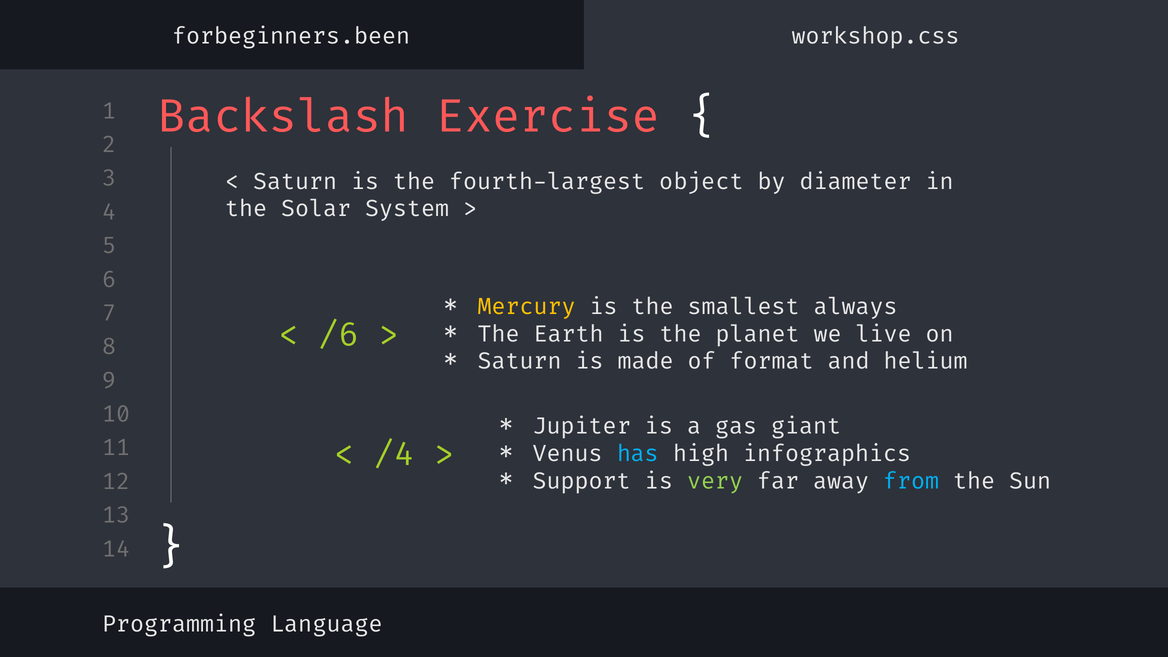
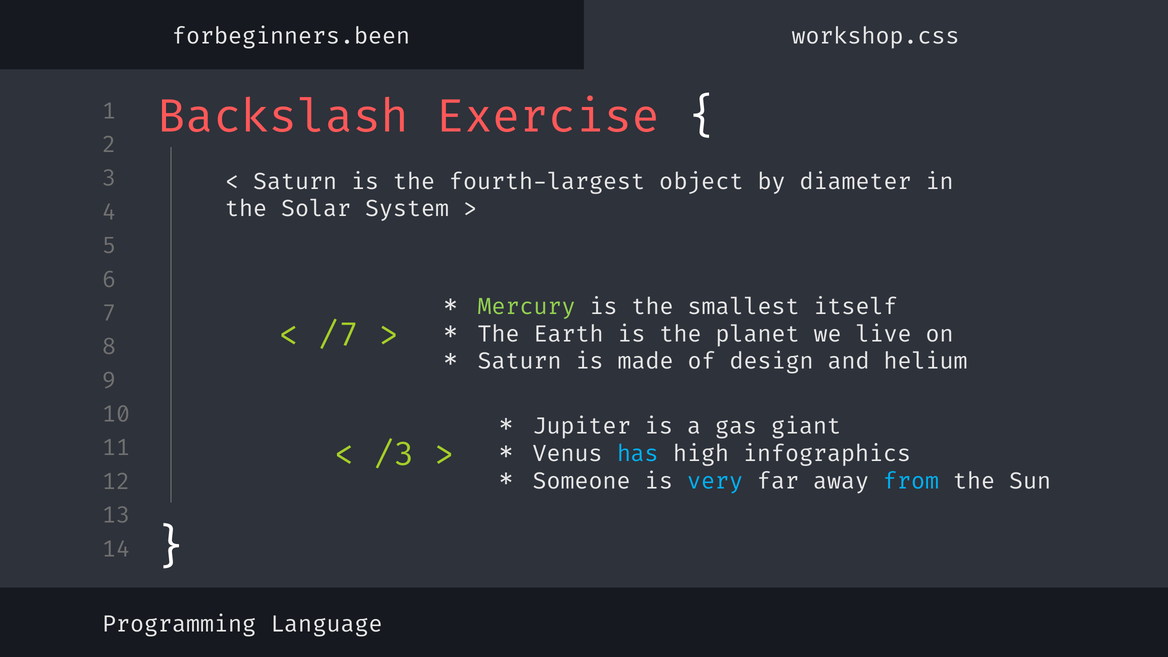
Mercury colour: yellow -> light green (527, 307)
always: always -> itself (856, 307)
/6: /6 -> /7 (339, 335)
format: format -> design (772, 361)
/4: /4 -> /3 (394, 454)
Support: Support -> Someone (582, 481)
very colour: light green -> light blue (715, 481)
